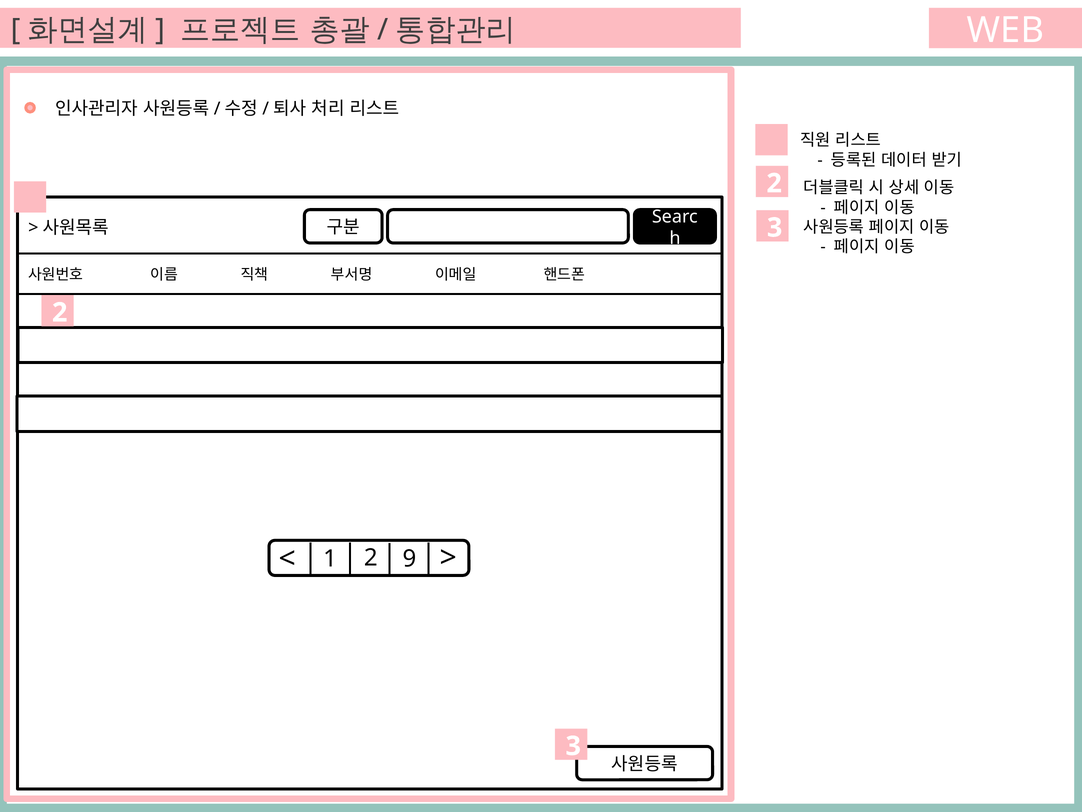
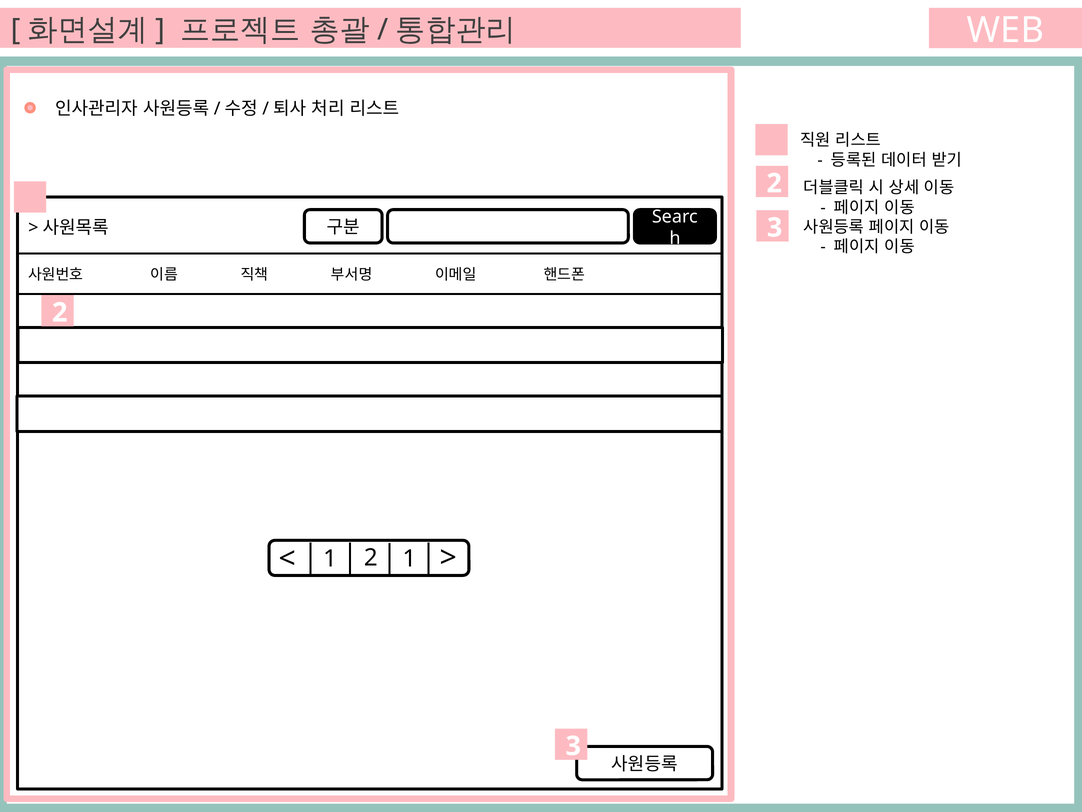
2 9: 9 -> 1 (409, 558)
